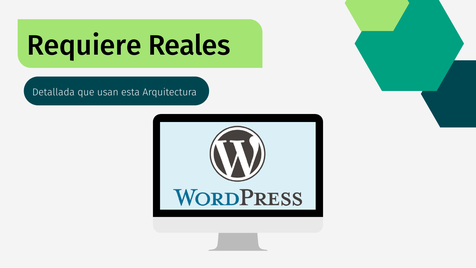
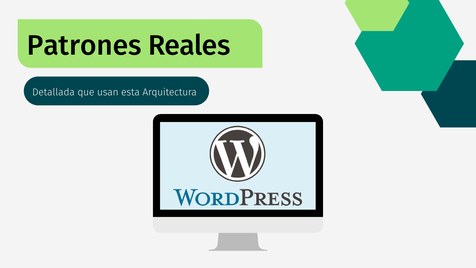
Requiere: Requiere -> Patrones (84, 46)
